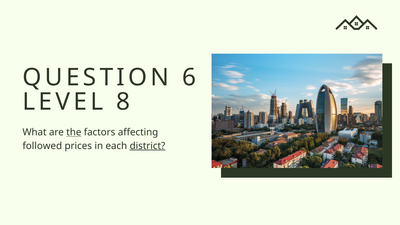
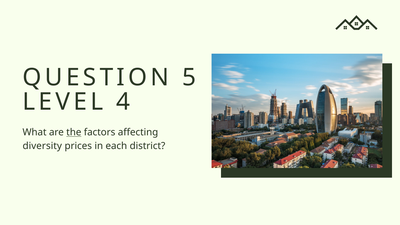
6: 6 -> 5 (189, 78)
8: 8 -> 4 (123, 102)
followed: followed -> diversity (42, 146)
district underline: present -> none (147, 146)
